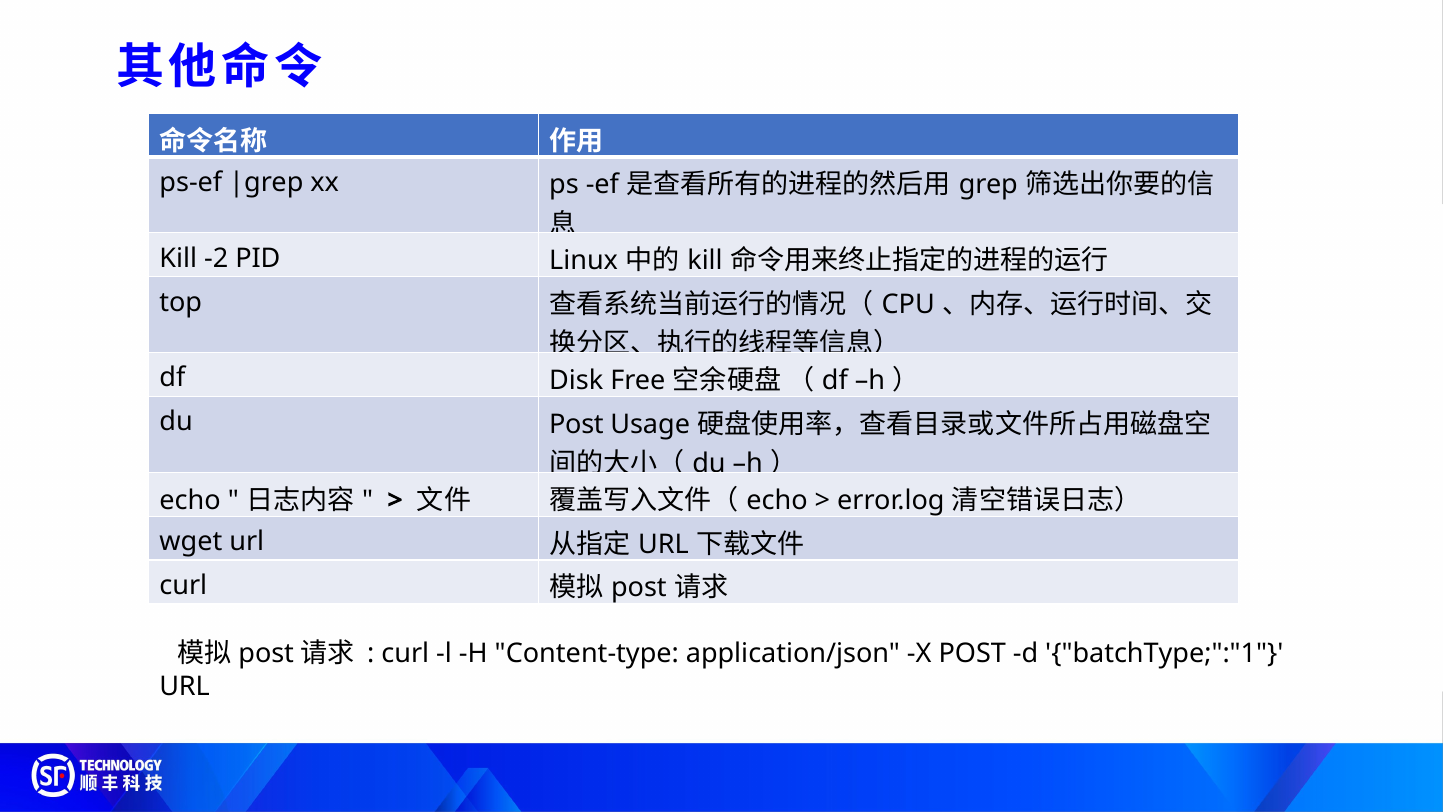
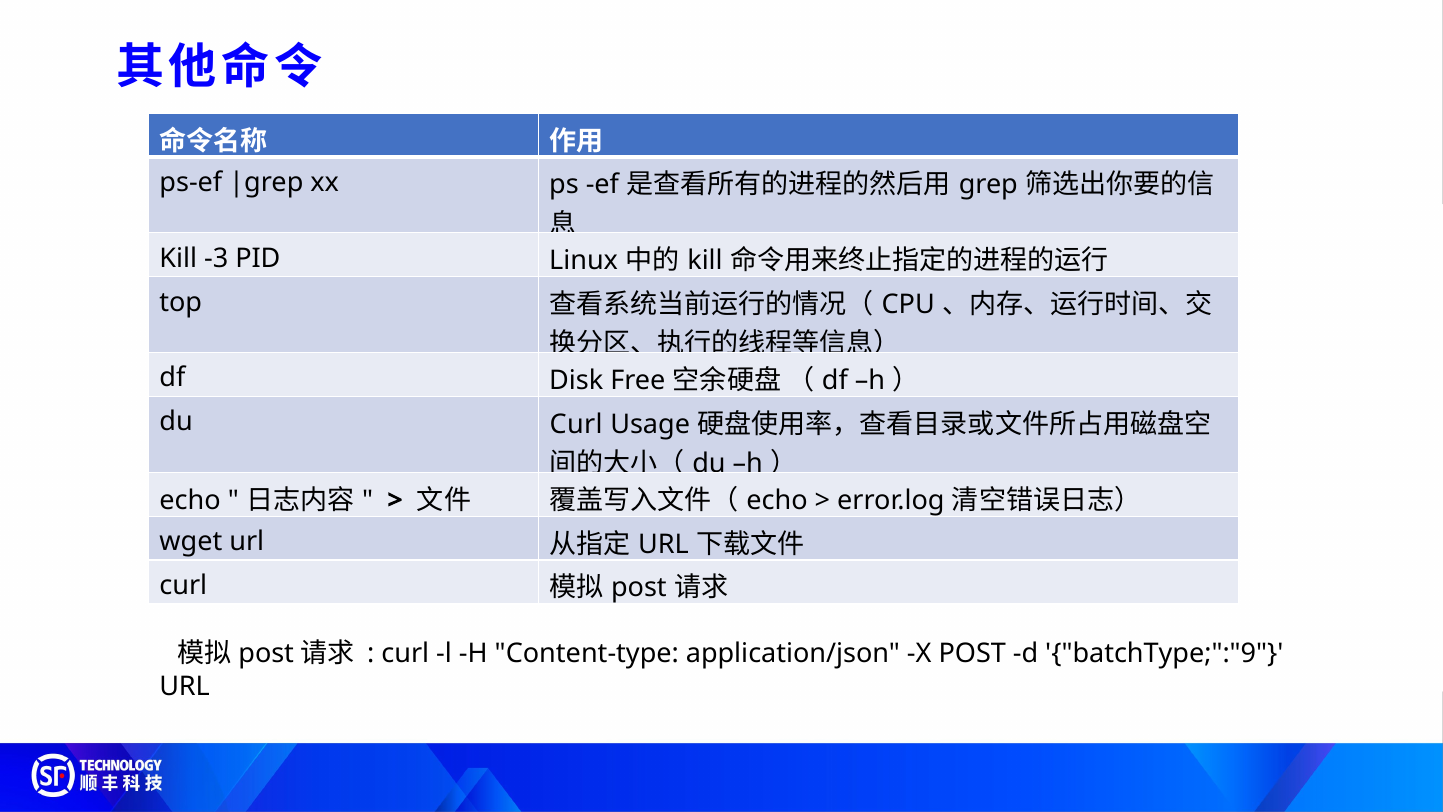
-2: -2 -> -3 (216, 258)
du Post: Post -> Curl (576, 424)
batchType;":"1: batchType;":"1 -> batchType;":"9 (1164, 654)
